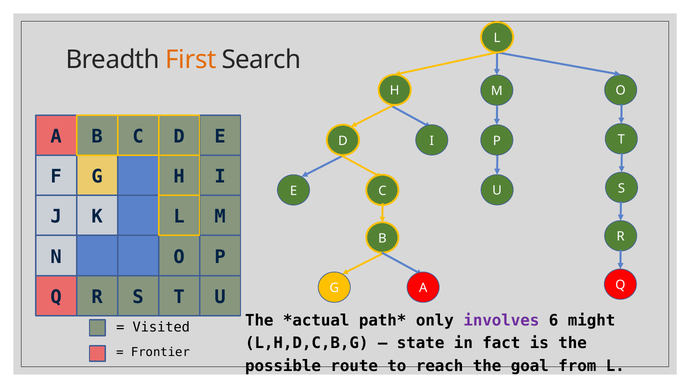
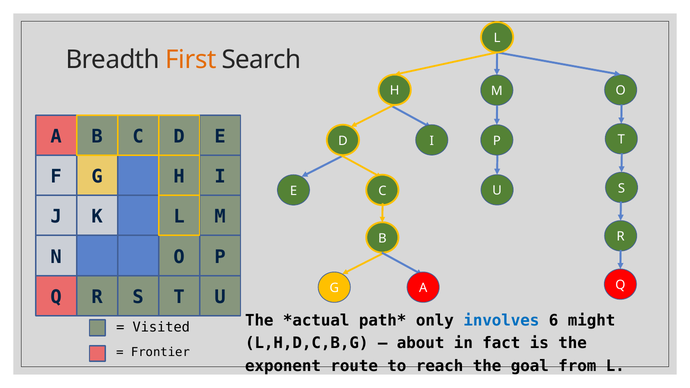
involves colour: purple -> blue (501, 321)
state: state -> about (421, 343)
possible: possible -> exponent (283, 366)
